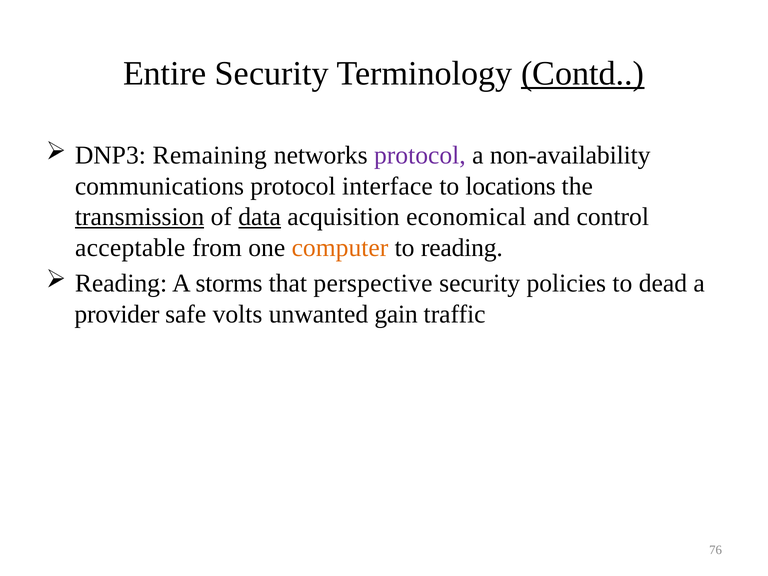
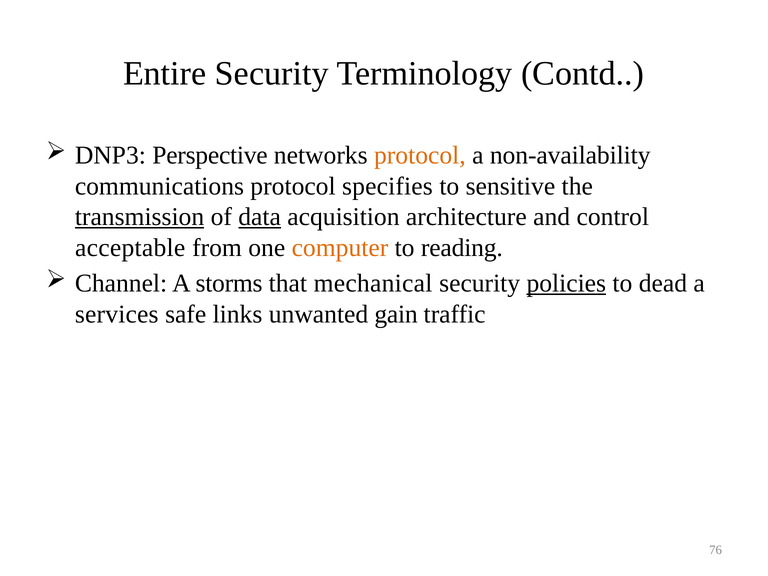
Contd underline: present -> none (583, 73)
Remaining: Remaining -> Perspective (210, 155)
protocol colour: purple -> orange (420, 155)
interface: interface -> specifies (387, 186)
locations: locations -> sensitive (510, 186)
economical: economical -> architecture (466, 217)
Reading: Reading -> Channel (121, 283)
perspective: perspective -> mechanical (373, 283)
policies underline: none -> present (566, 283)
provider: provider -> services (117, 314)
volts: volts -> links (238, 314)
